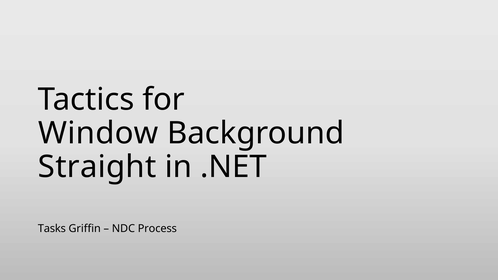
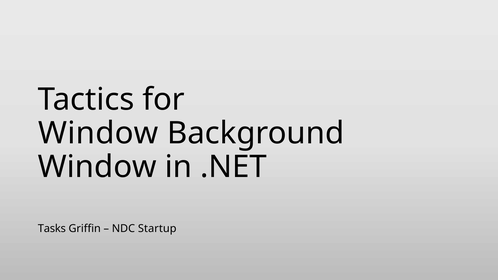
Straight: Straight -> Window (97, 167)
Process: Process -> Startup (157, 229)
